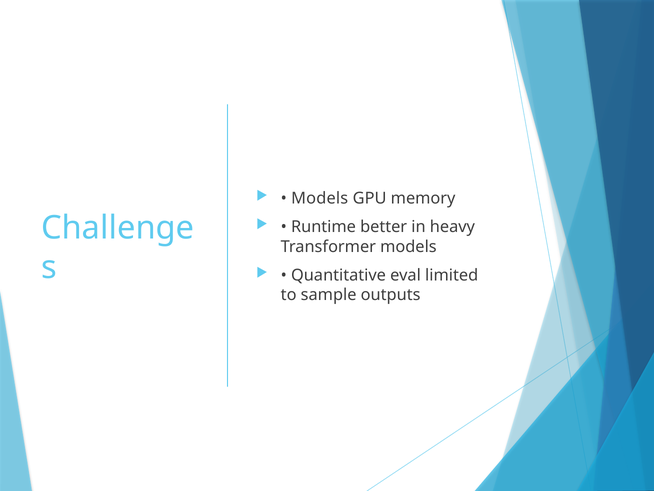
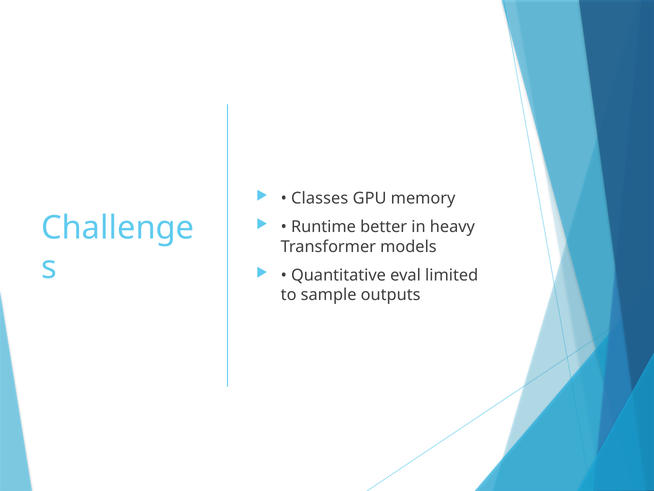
Models: Models -> Classes (320, 198)
